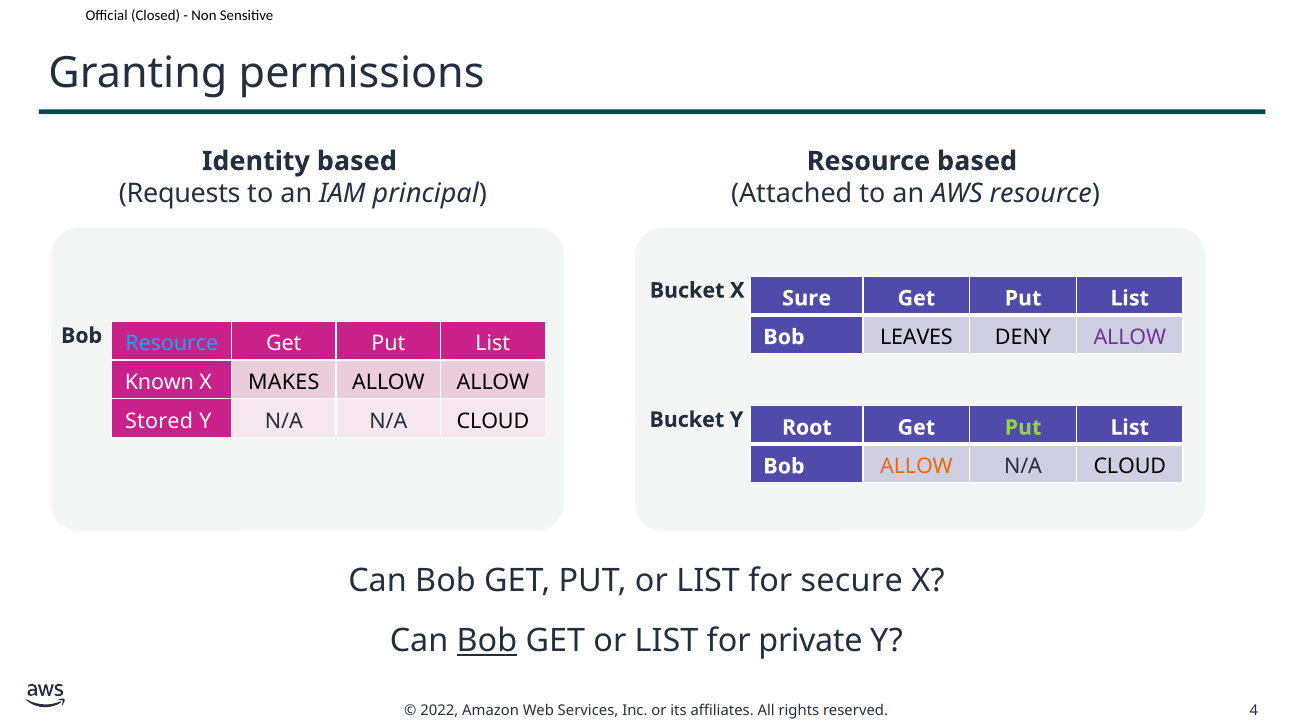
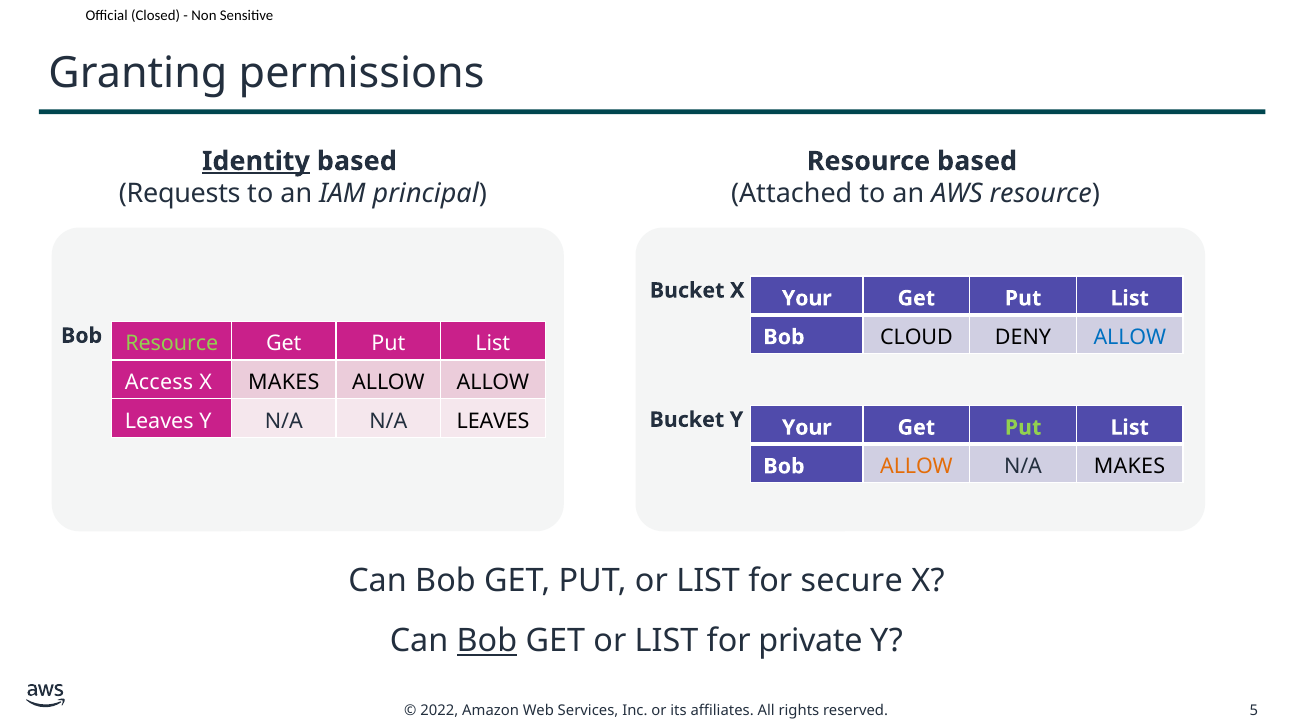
Identity underline: none -> present (256, 161)
X Sure: Sure -> Your (807, 298)
Resource colour: light blue -> light green (172, 344)
LEAVES: LEAVES -> CLOUD (916, 337)
ALLOW colour: purple -> blue (1130, 337)
Known: Known -> Access (159, 382)
Stored: Stored -> Leaves (159, 421)
N/A N/A CLOUD: CLOUD -> LEAVES (493, 421)
Y Root: Root -> Your (807, 428)
CLOUD: CLOUD -> MAKES (1130, 467)
4: 4 -> 5 (1254, 710)
